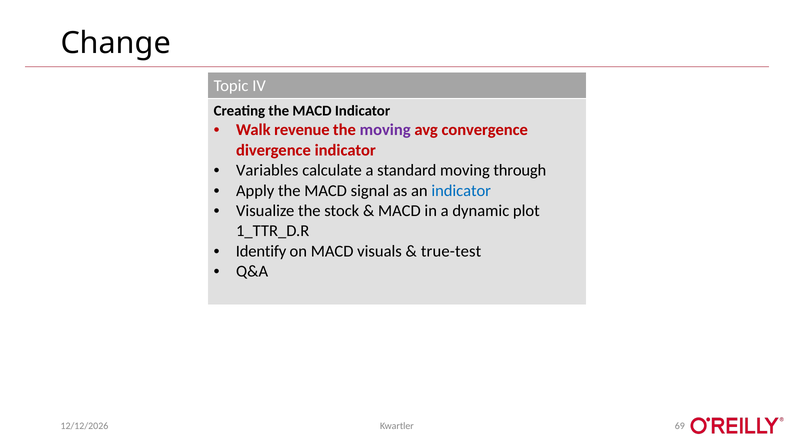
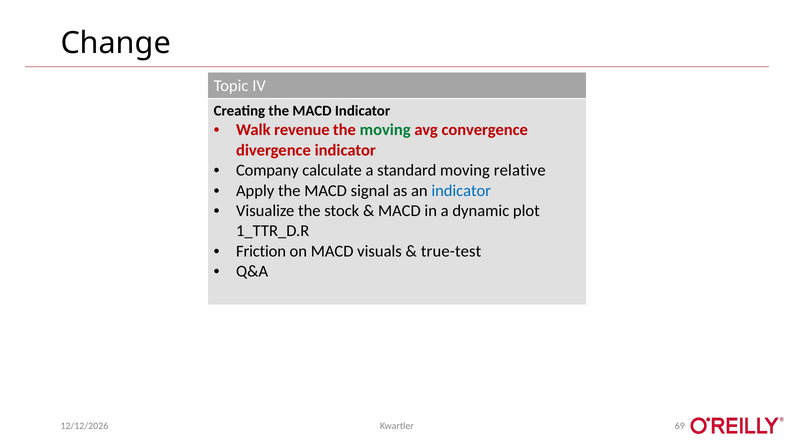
moving colour: purple -> green (385, 130)
Variables: Variables -> Company (267, 171)
through: through -> relative (520, 171)
Identify: Identify -> Friction (261, 252)
